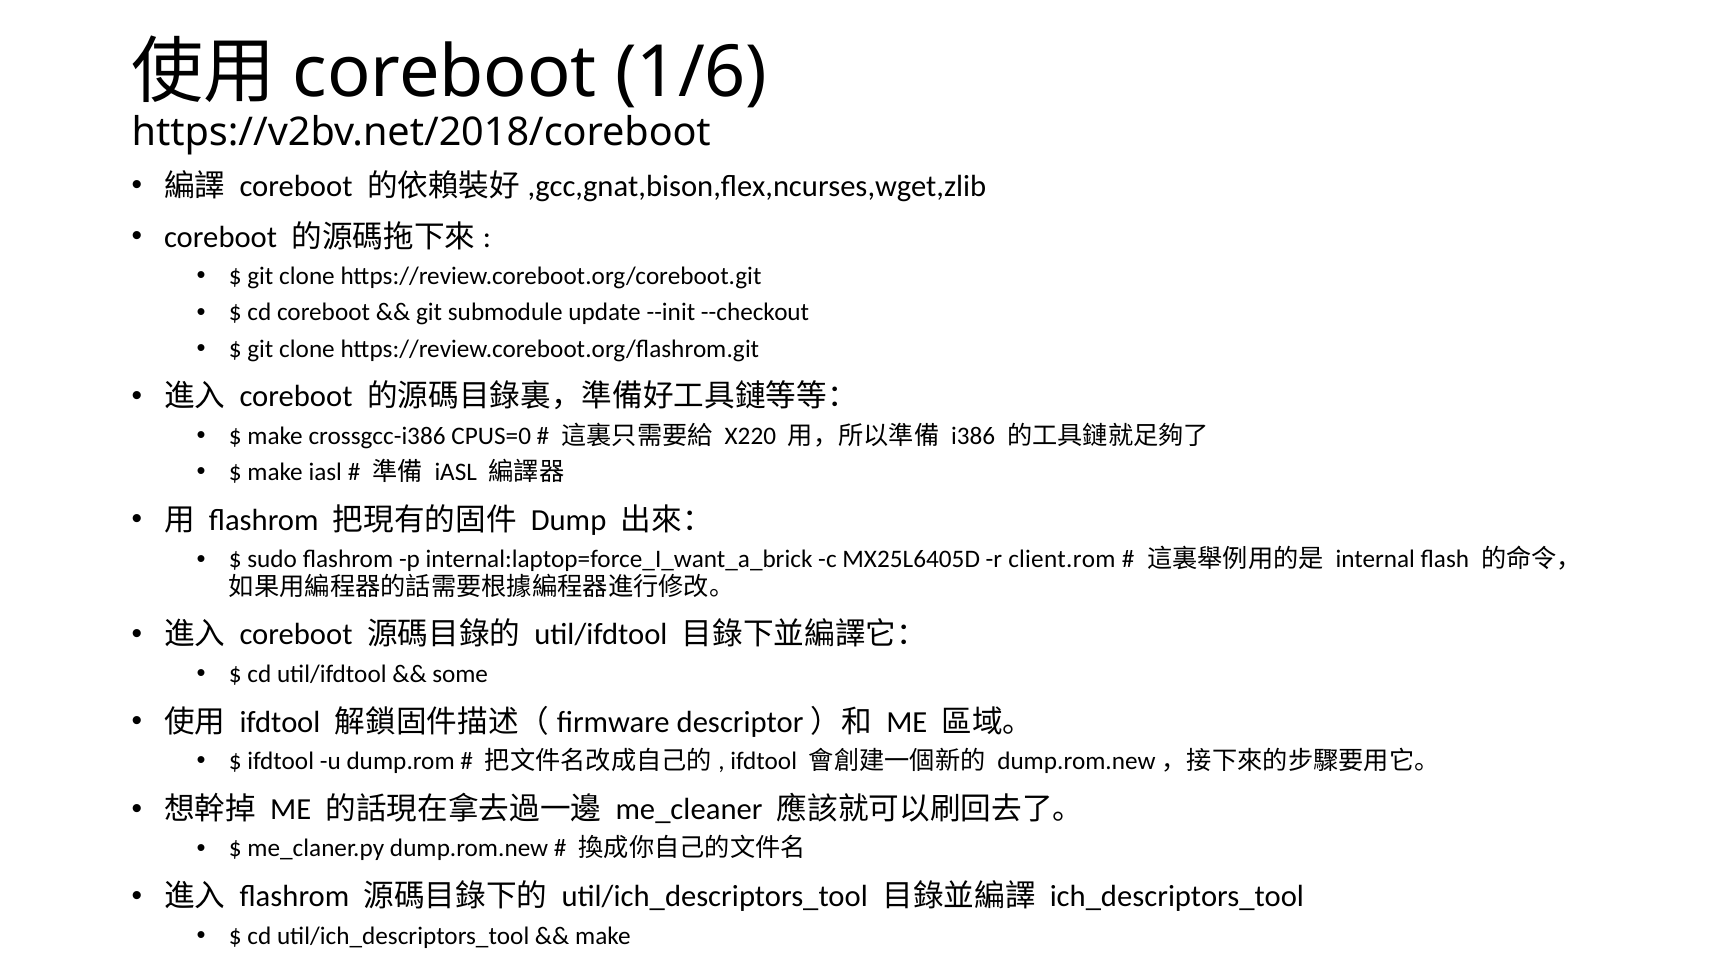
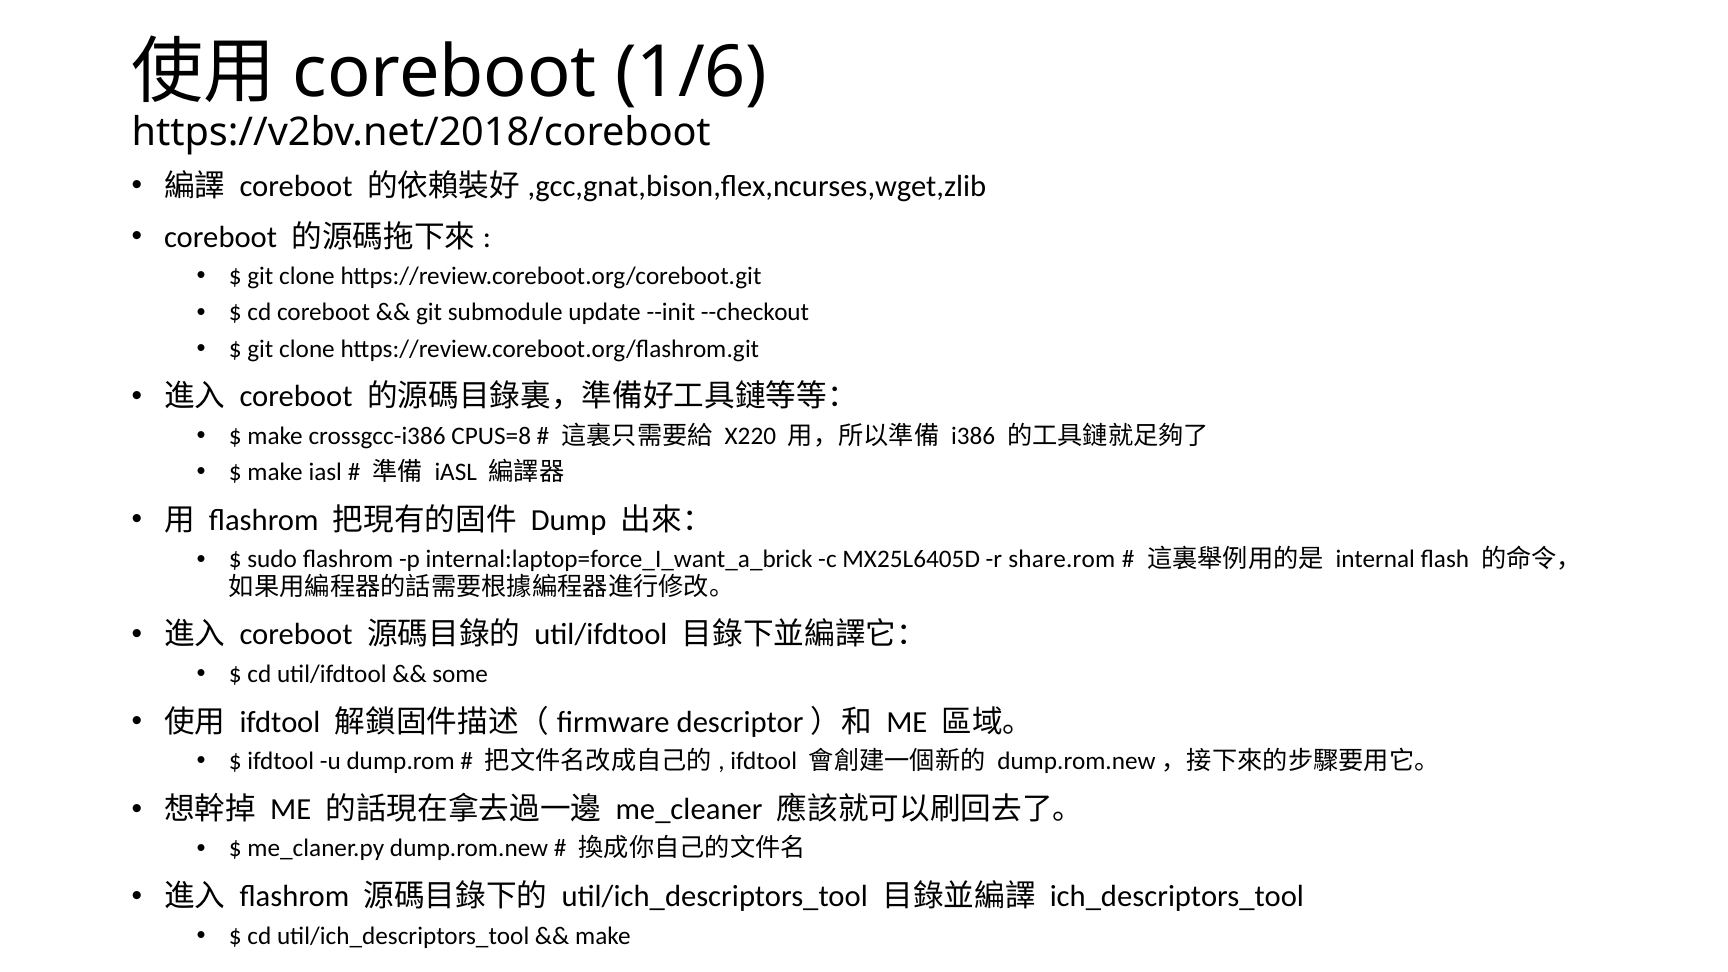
CPUS=0: CPUS=0 -> CPUS=8 (491, 436)
client.rom: client.rom -> share.rom (1062, 560)
